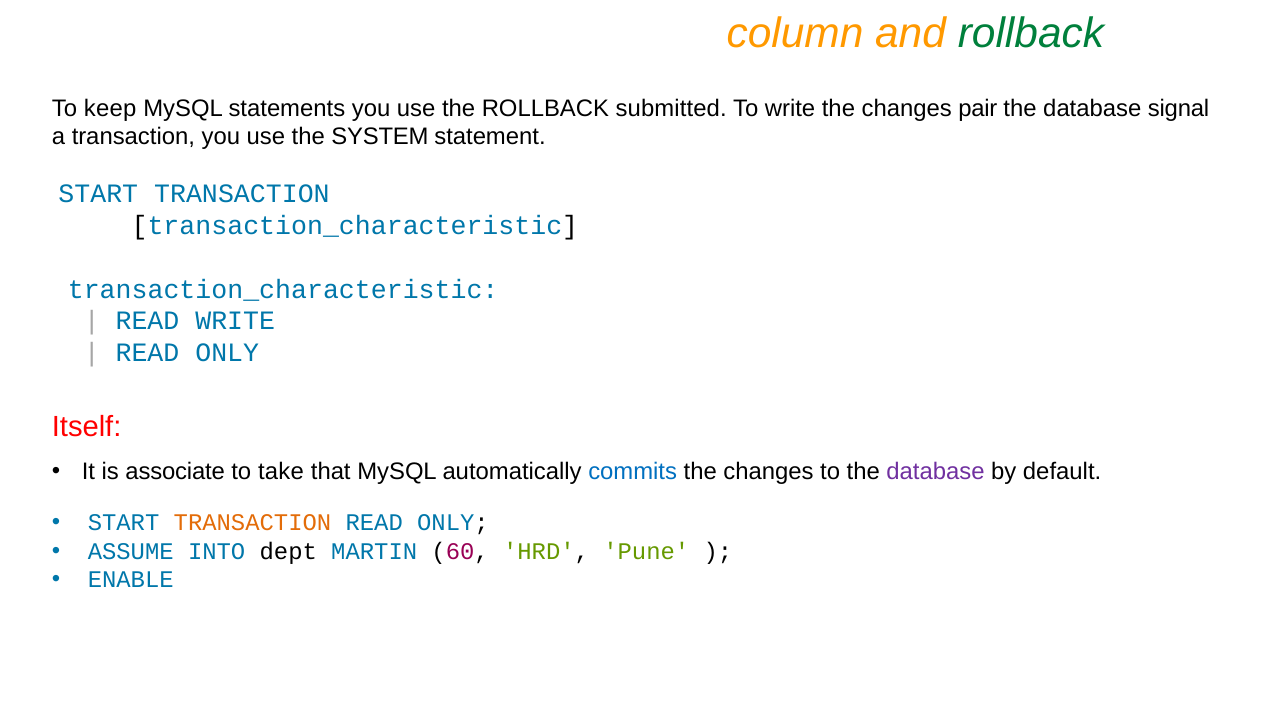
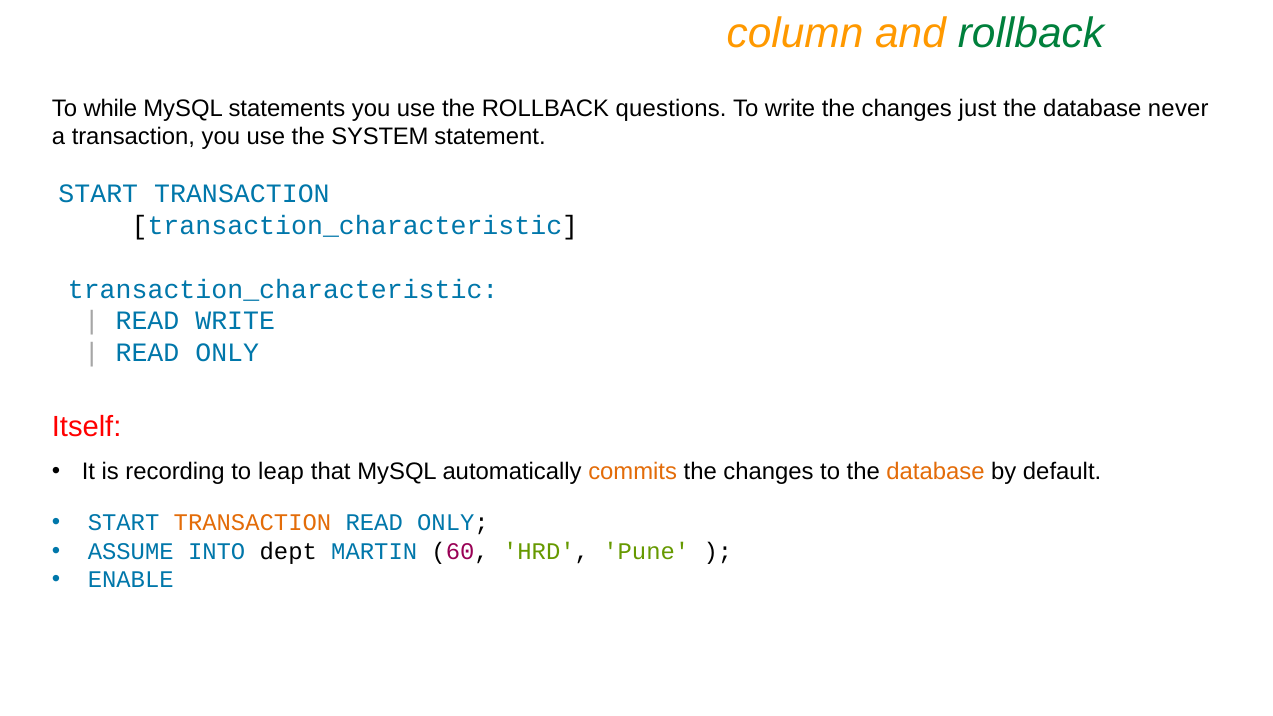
keep: keep -> while (110, 108)
submitted: submitted -> questions (671, 108)
pair: pair -> just (978, 108)
signal: signal -> never (1178, 108)
associate: associate -> recording (175, 472)
take: take -> leap (281, 472)
commits colour: blue -> orange (633, 472)
database colour: purple -> orange (936, 472)
